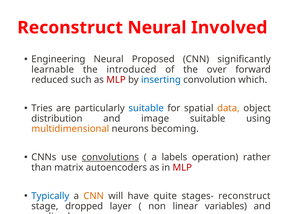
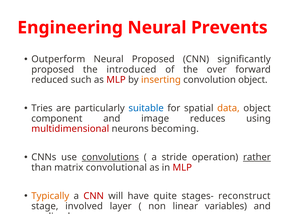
Reconstruct: Reconstruct -> Engineering (70, 28)
Involved: Involved -> Prevents (229, 28)
Engineering: Engineering -> Outperform (58, 59)
learnable: learnable -> proposed (53, 69)
inserting colour: blue -> orange (161, 80)
convolution which: which -> object (253, 80)
distribution: distribution -> component (57, 118)
image suitable: suitable -> reduces (208, 118)
multidimensional colour: orange -> red (70, 129)
labels: labels -> stride (174, 157)
rather underline: none -> present (257, 157)
autoencoders: autoencoders -> convolutional (116, 167)
Typically colour: blue -> orange (50, 196)
CNN colour: orange -> red (94, 196)
dropped: dropped -> involved (84, 206)
